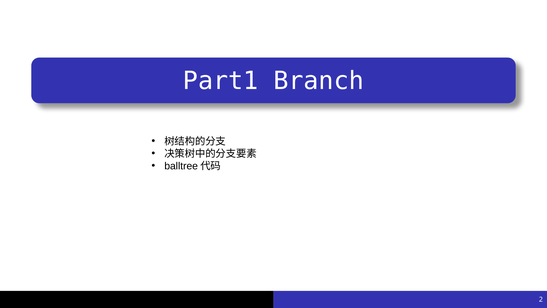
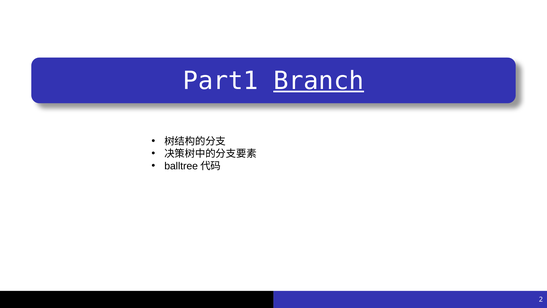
Branch underline: none -> present (319, 81)
